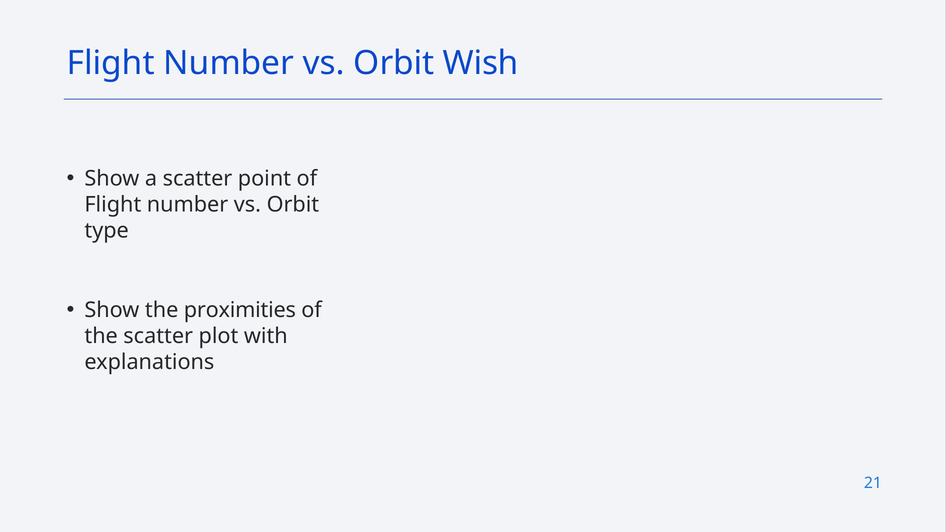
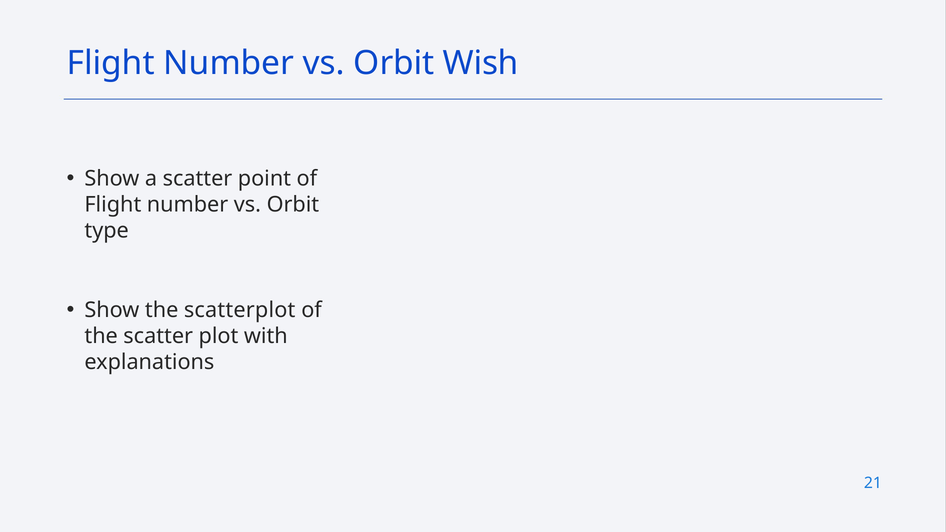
proximities: proximities -> scatterplot (240, 310)
